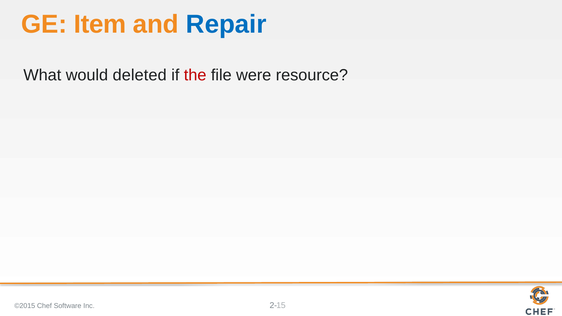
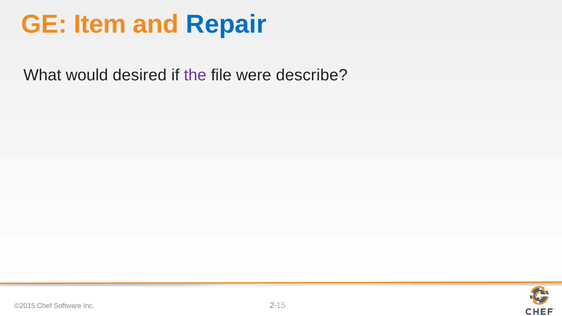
deleted: deleted -> desired (140, 75)
the colour: red -> purple (195, 75)
resource: resource -> describe (312, 75)
